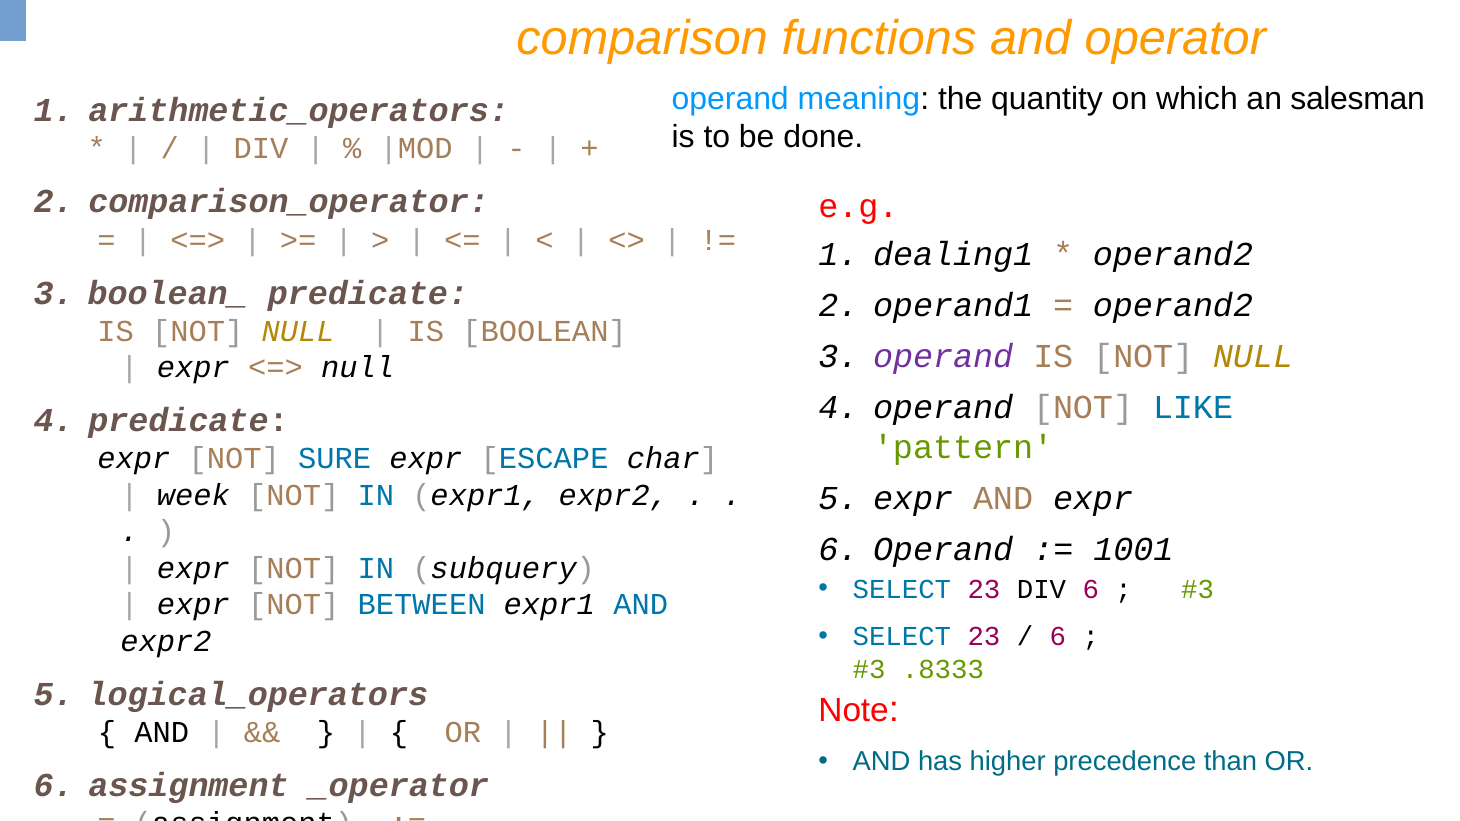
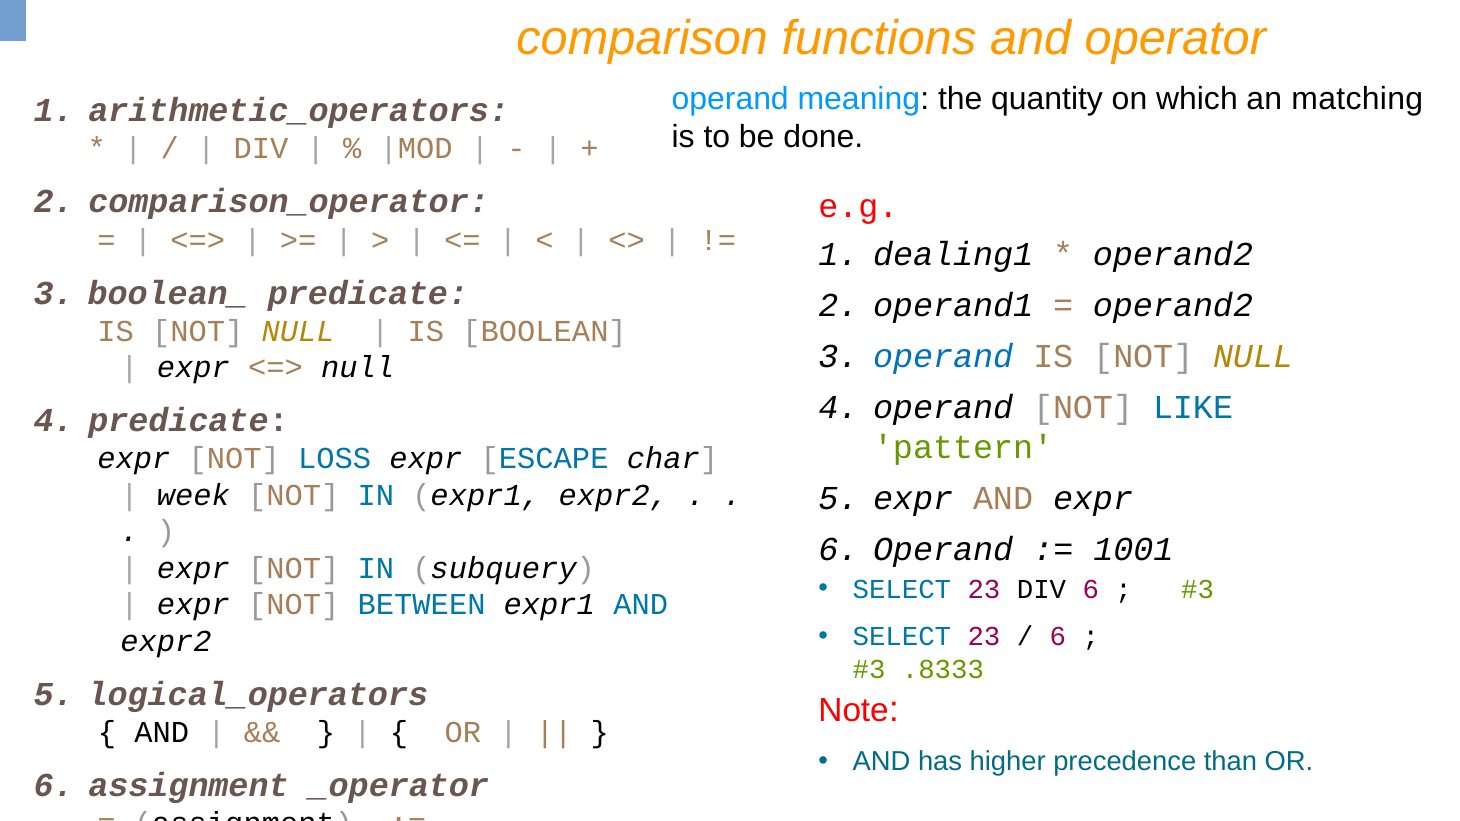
salesman: salesman -> matching (1357, 99)
operand colour: purple -> blue (943, 356)
SURE: SURE -> LOSS (335, 459)
